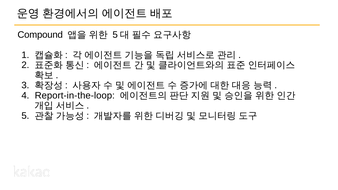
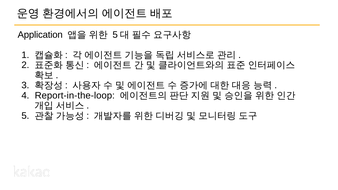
Compound: Compound -> Application (40, 35)
